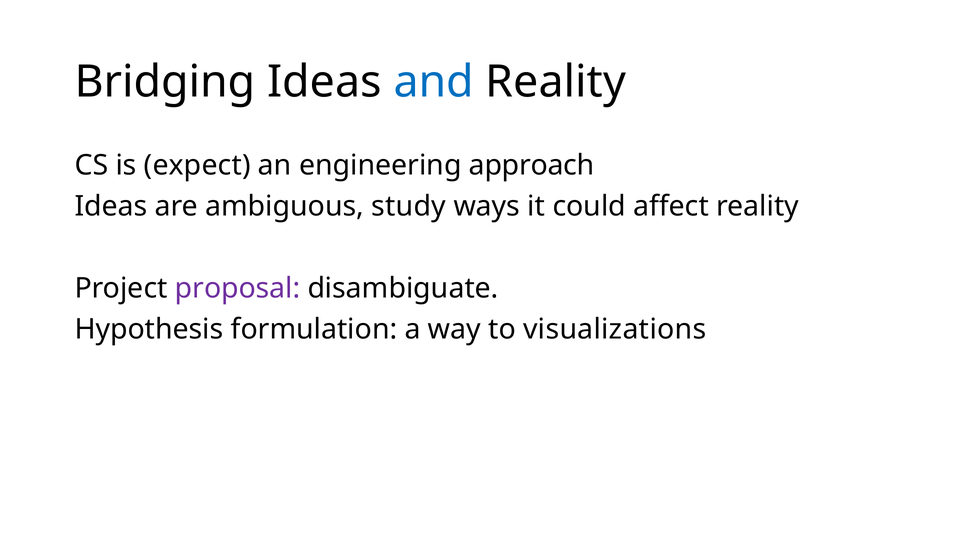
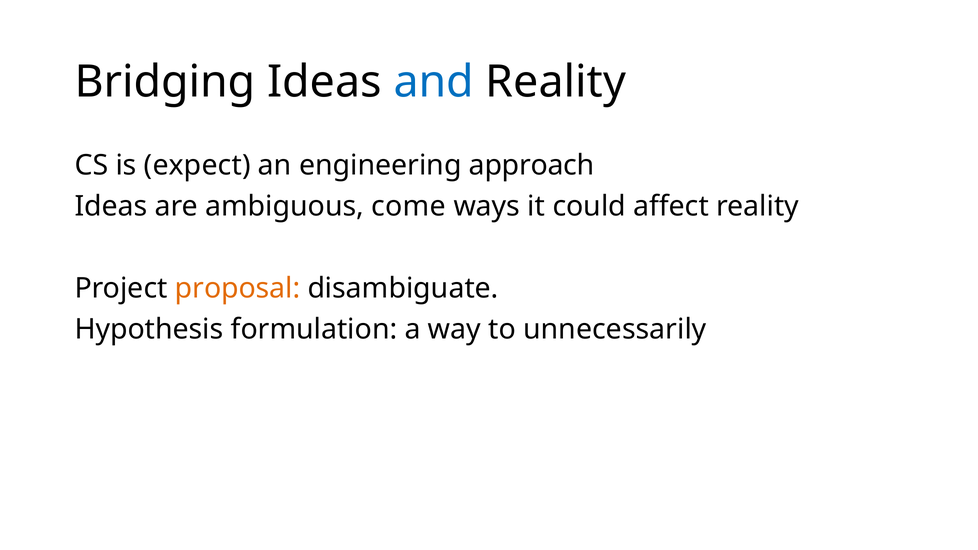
study: study -> come (409, 206)
proposal colour: purple -> orange (238, 288)
visualizations: visualizations -> unnecessarily (615, 329)
